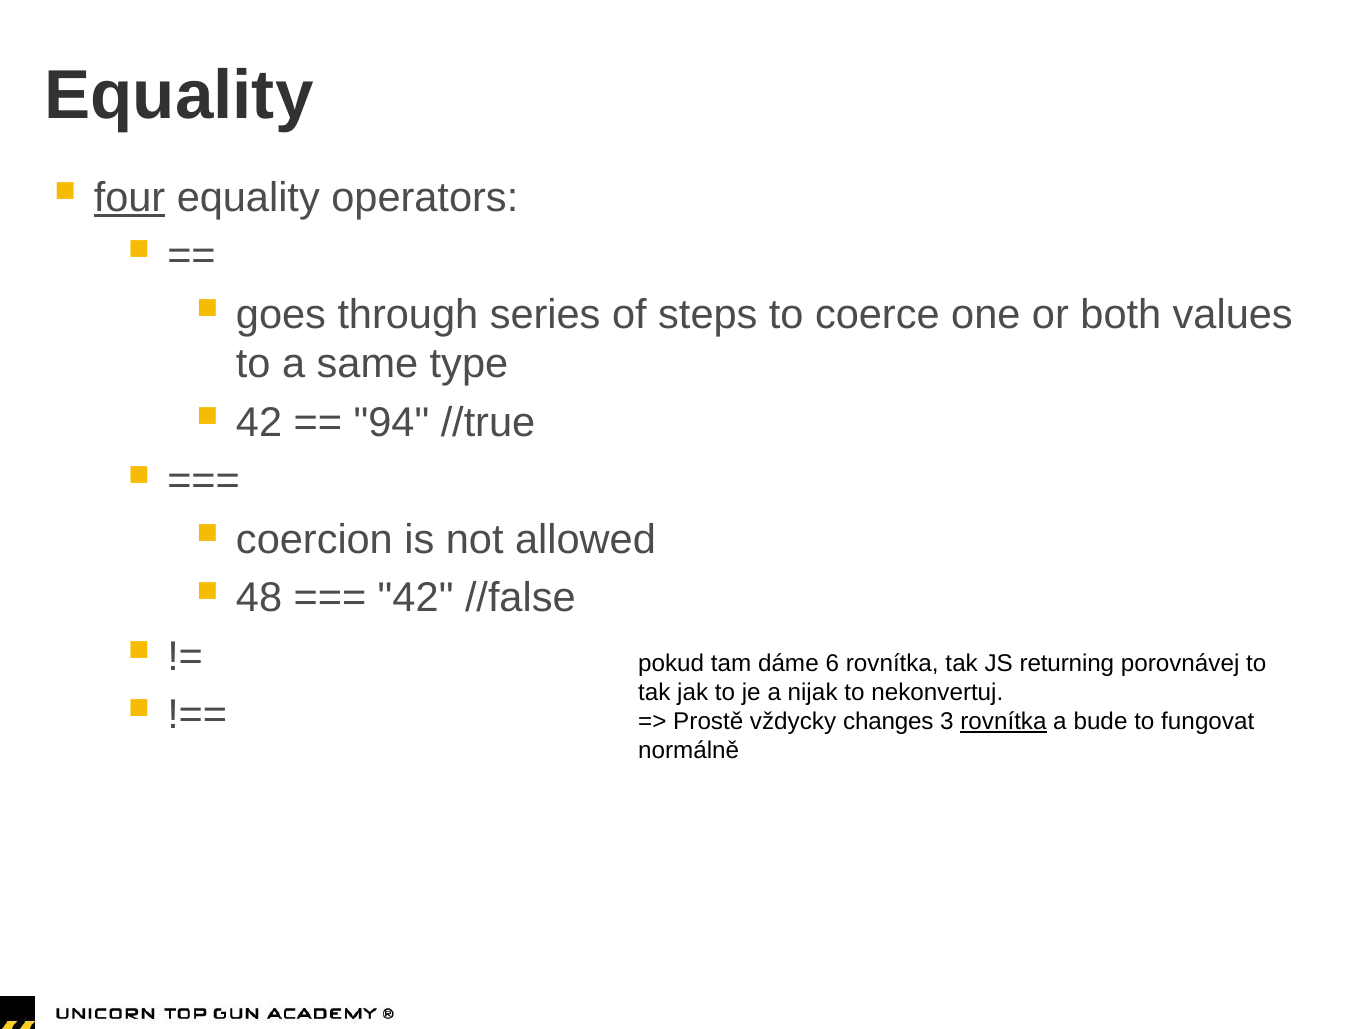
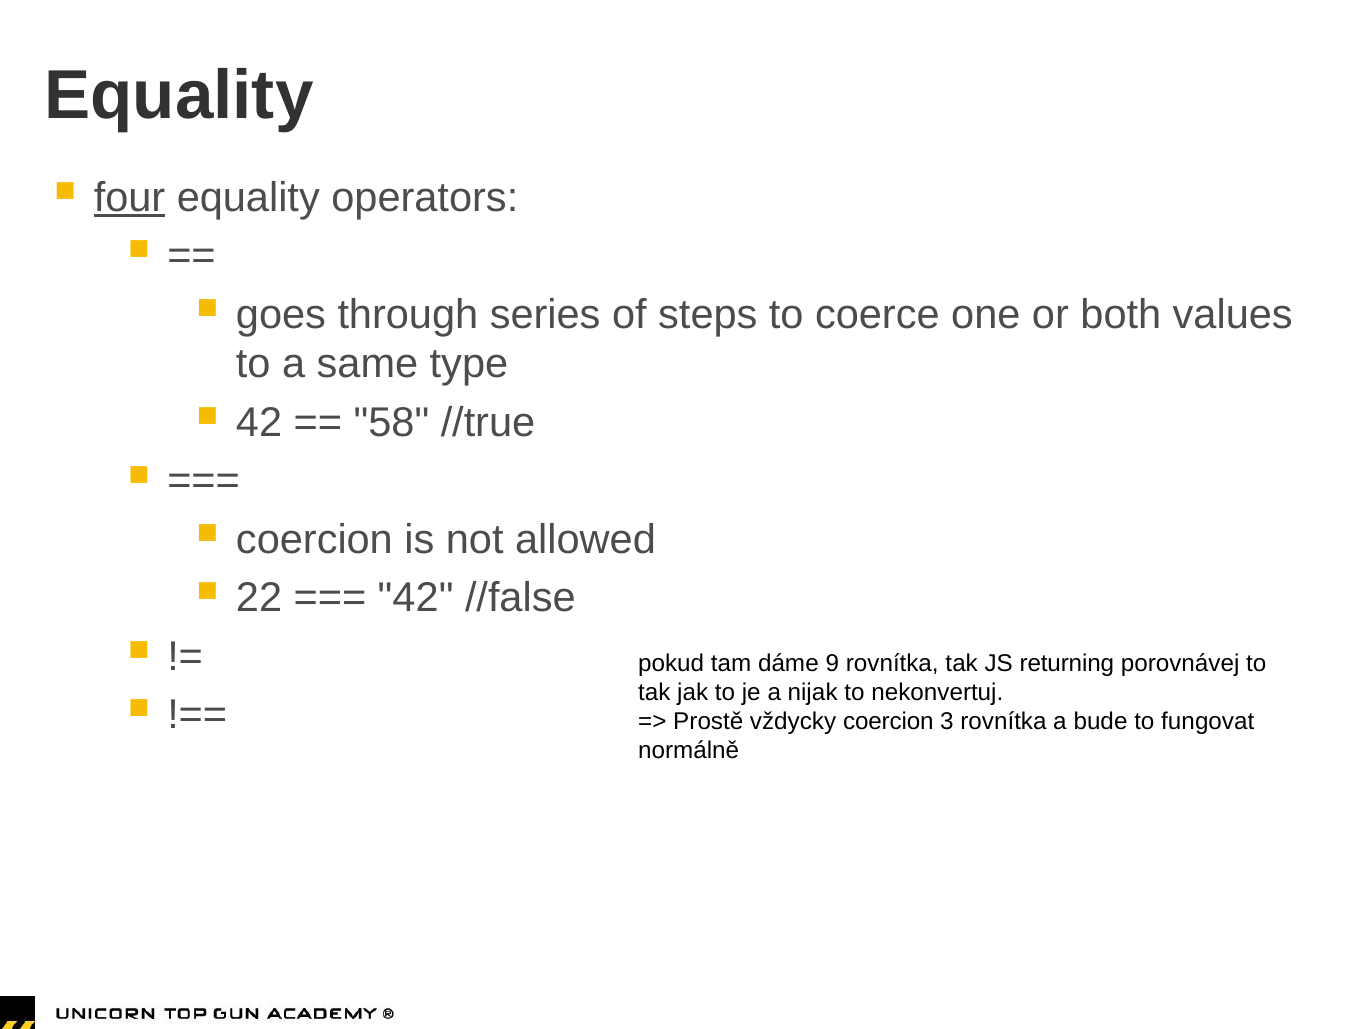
94: 94 -> 58 (391, 423)
48: 48 -> 22 (259, 598)
6: 6 -> 9 (832, 664)
vždycky changes: changes -> coercion (888, 722)
rovnítka underline: present -> none (1003, 722)
